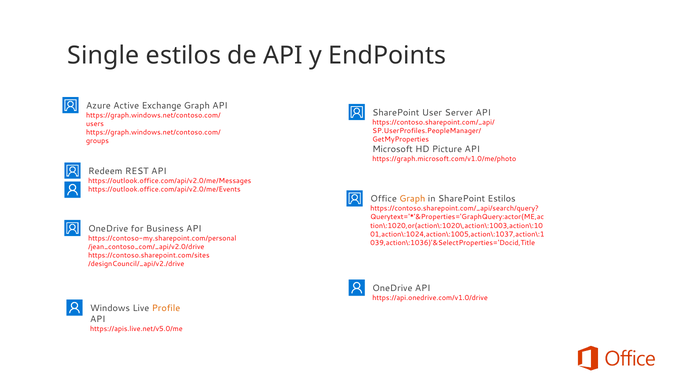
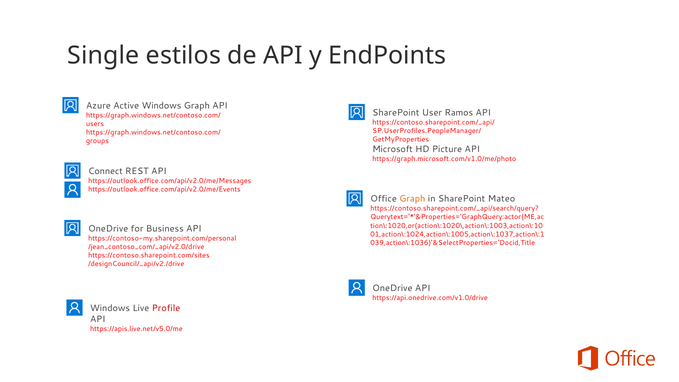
Active Exchange: Exchange -> Windows (161, 106)
Server: Server -> Ramos (459, 112)
Redeem: Redeem -> Connect (105, 171)
SharePoint Estilos: Estilos -> Mateo (502, 199)
Profile colour: orange -> red (166, 308)
